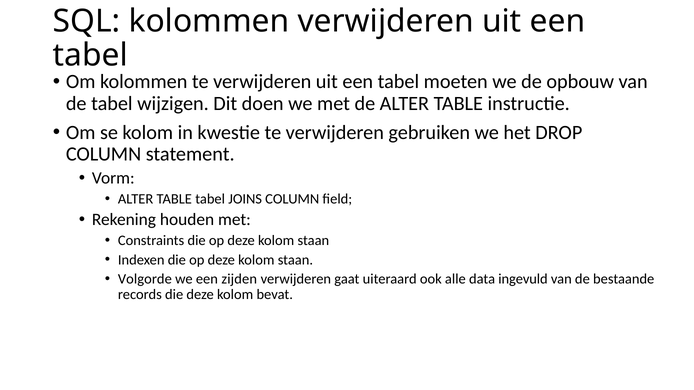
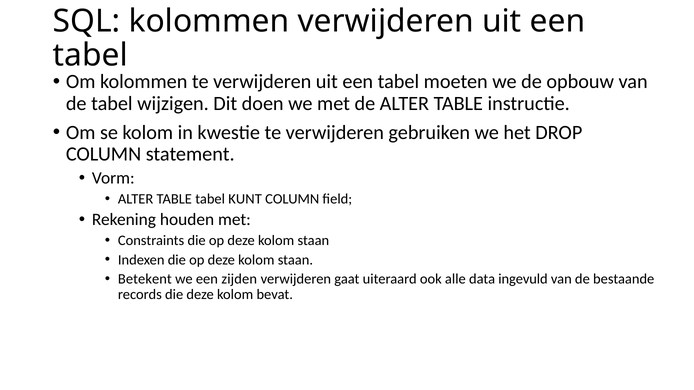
JOINS: JOINS -> KUNT (245, 199)
Volgorde: Volgorde -> Betekent (145, 279)
